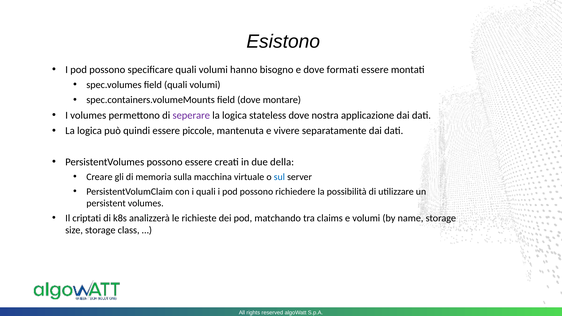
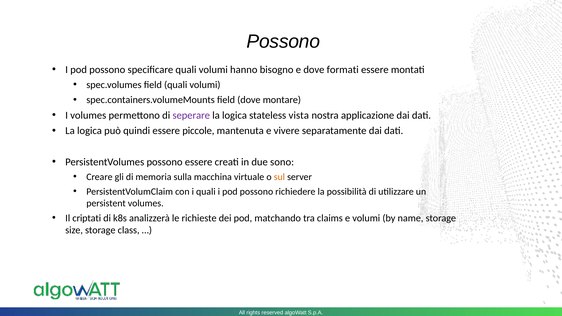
Esistono: Esistono -> Possono (283, 42)
stateless dove: dove -> vista (299, 115)
della: della -> sono (282, 162)
sul colour: blue -> orange (279, 177)
